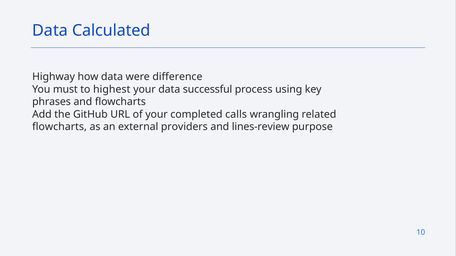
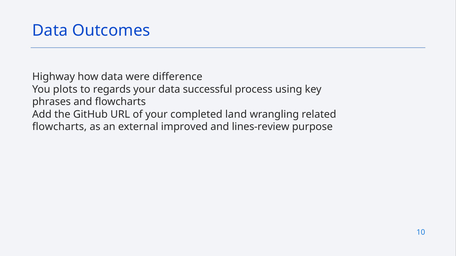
Calculated: Calculated -> Outcomes (111, 30)
must: must -> plots (65, 89)
highest: highest -> regards (112, 89)
calls: calls -> land (236, 115)
providers: providers -> improved (184, 127)
